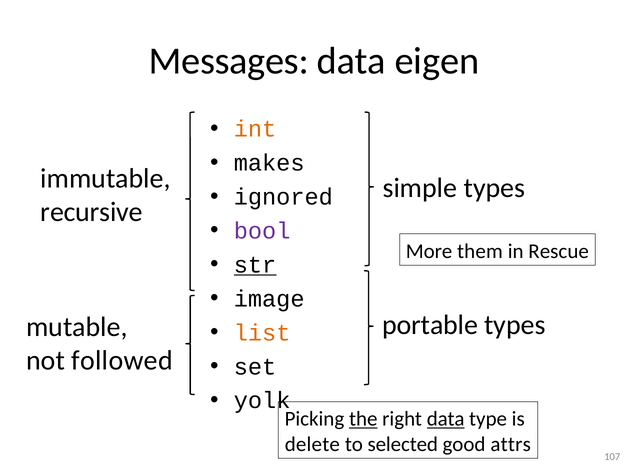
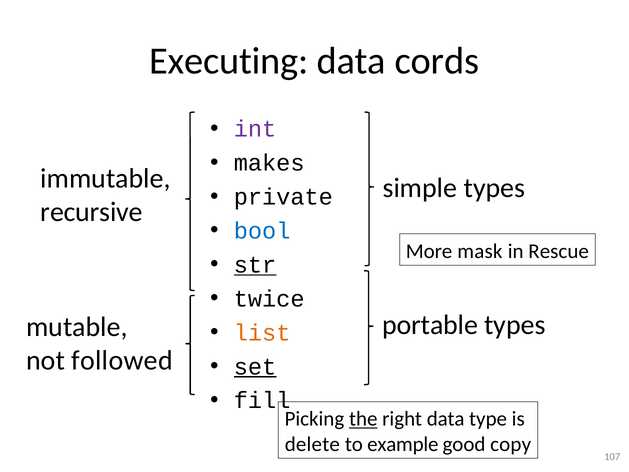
Messages: Messages -> Executing (229, 61)
eigen: eigen -> cords (437, 61)
int colour: orange -> purple (255, 129)
ignored: ignored -> private (283, 197)
bool colour: purple -> blue (262, 231)
them: them -> mask (480, 251)
image: image -> twice (269, 299)
set underline: none -> present (255, 367)
yolk: yolk -> fill (262, 400)
data underline: present -> none (446, 419)
selected: selected -> example (403, 444)
attrs: attrs -> copy (511, 444)
